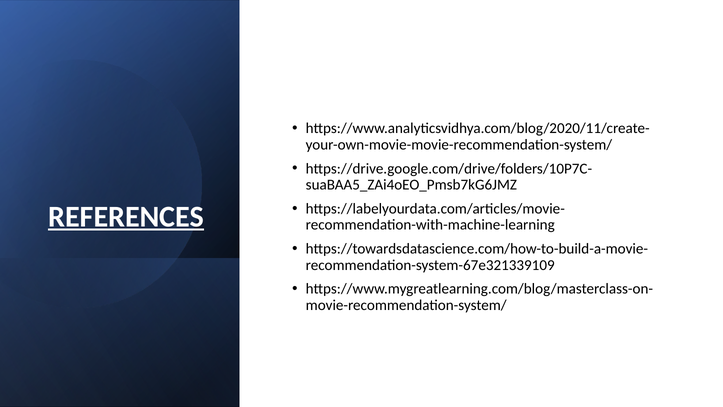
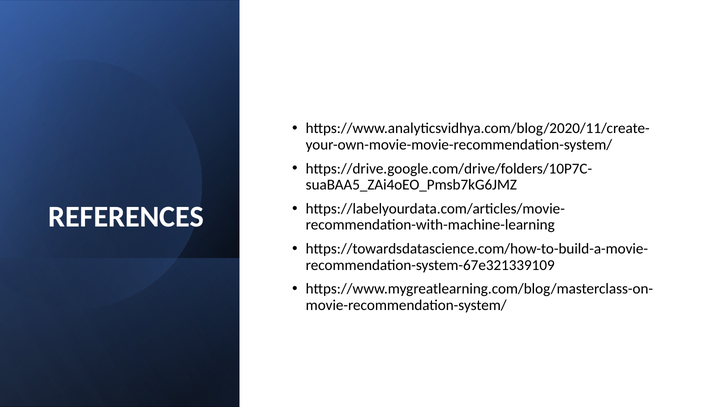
REFERENCES underline: present -> none (126, 217)
